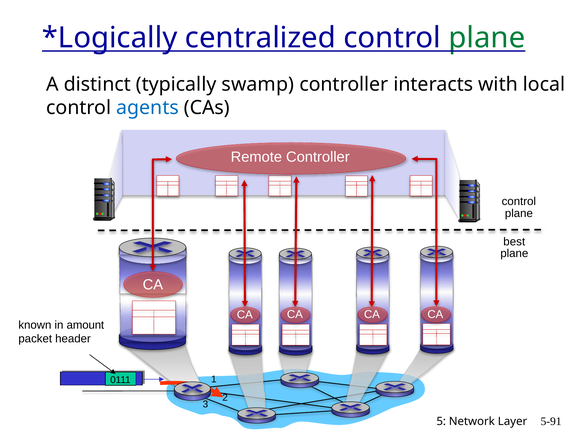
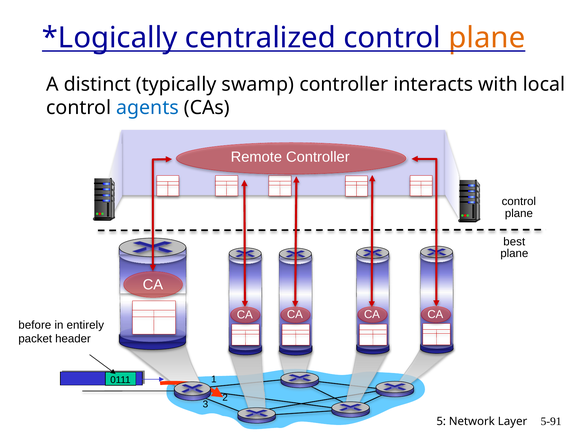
plane colour: green -> orange (487, 38)
known: known -> before (35, 325)
amount: amount -> entirely (85, 325)
